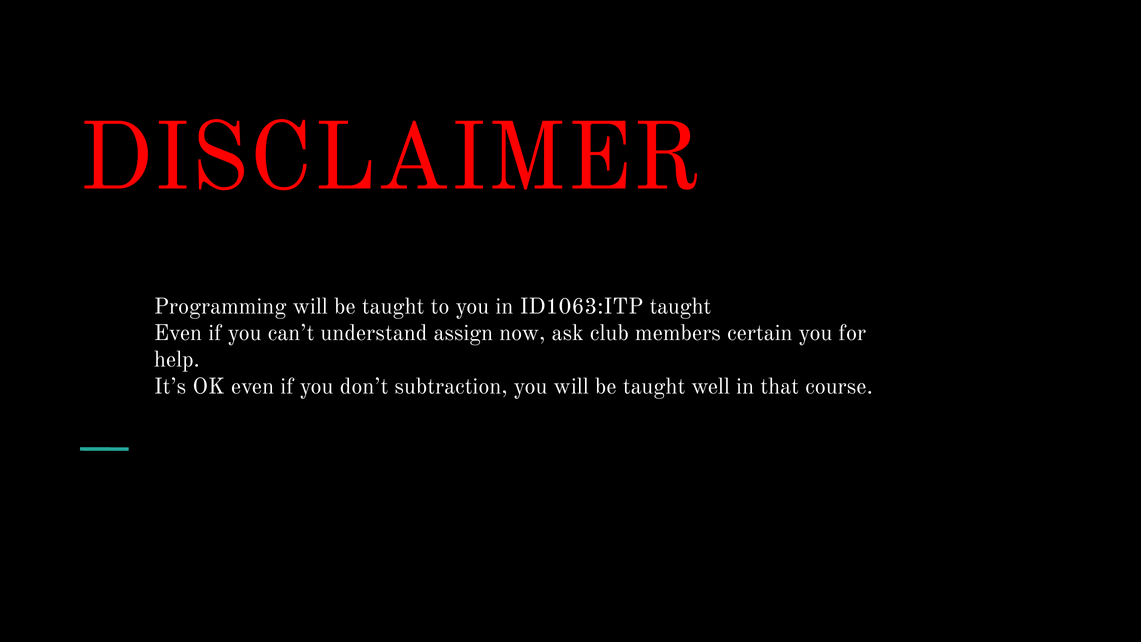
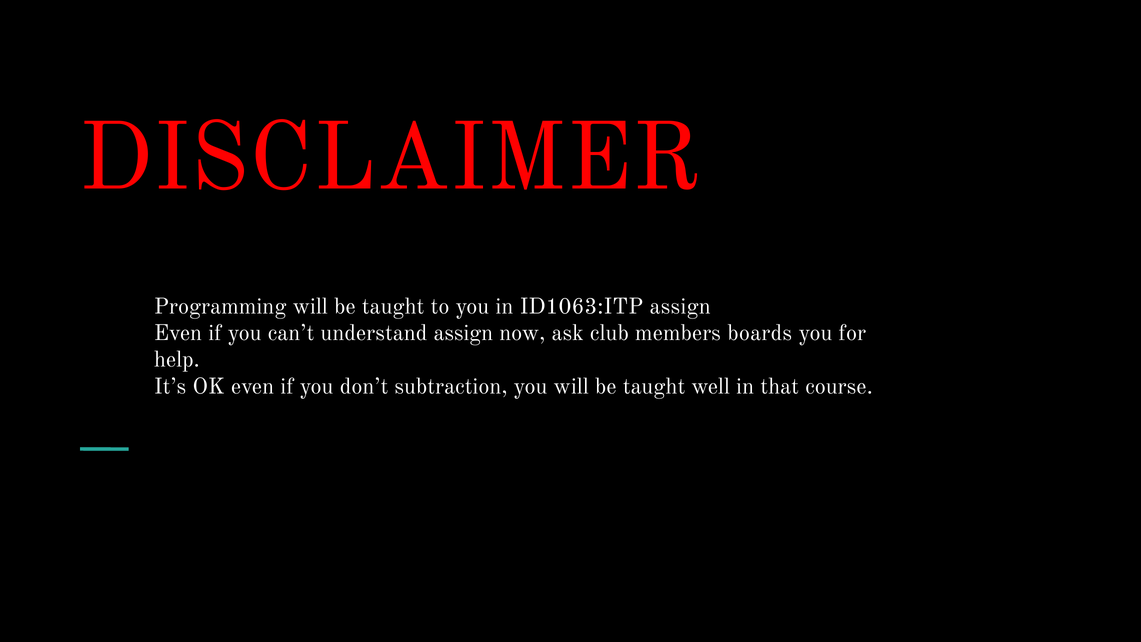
ID1063:ITP taught: taught -> assign (680, 306)
certain: certain -> boards (760, 333)
